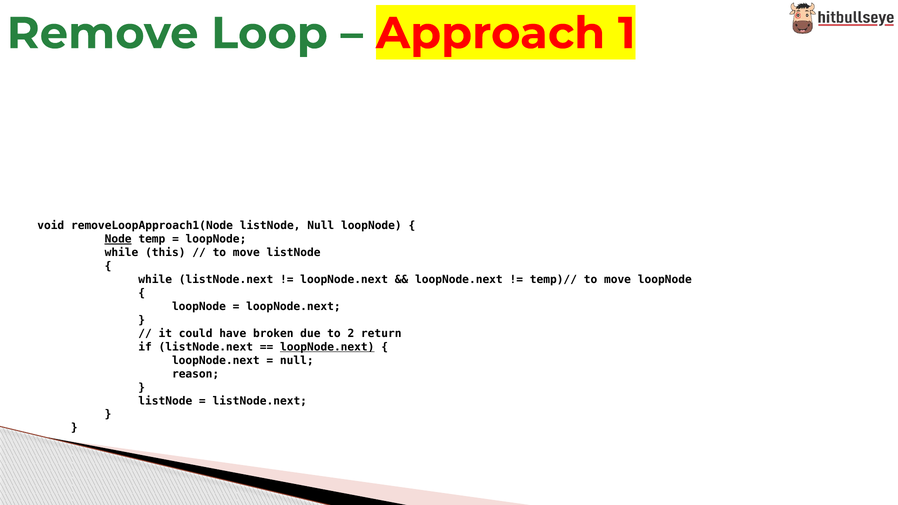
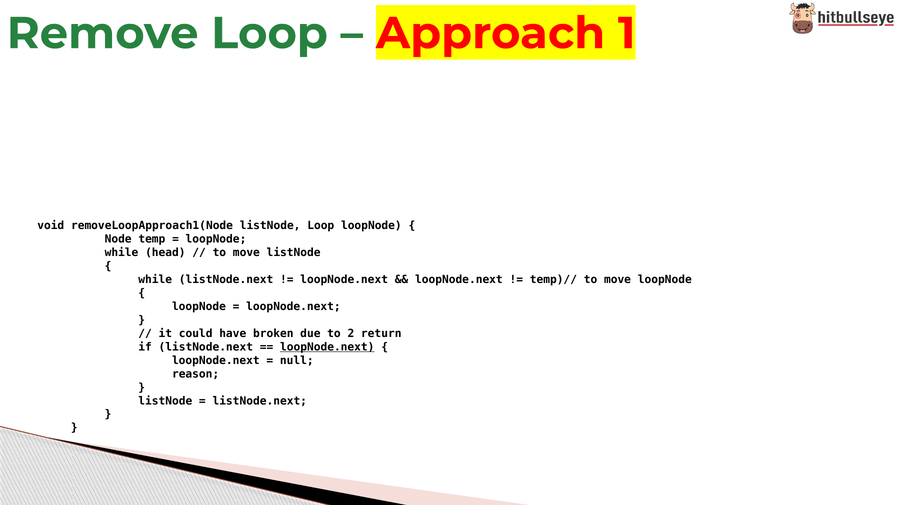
listNode Null: Null -> Loop (321, 226)
Node underline: present -> none (118, 239)
this: this -> head (165, 253)
